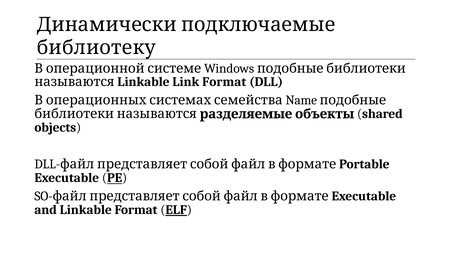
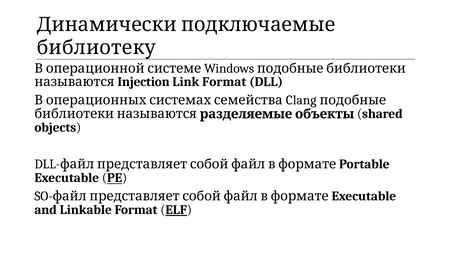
называются Linkable: Linkable -> Injection (144, 82)
Name: Name -> Clang (301, 100)
